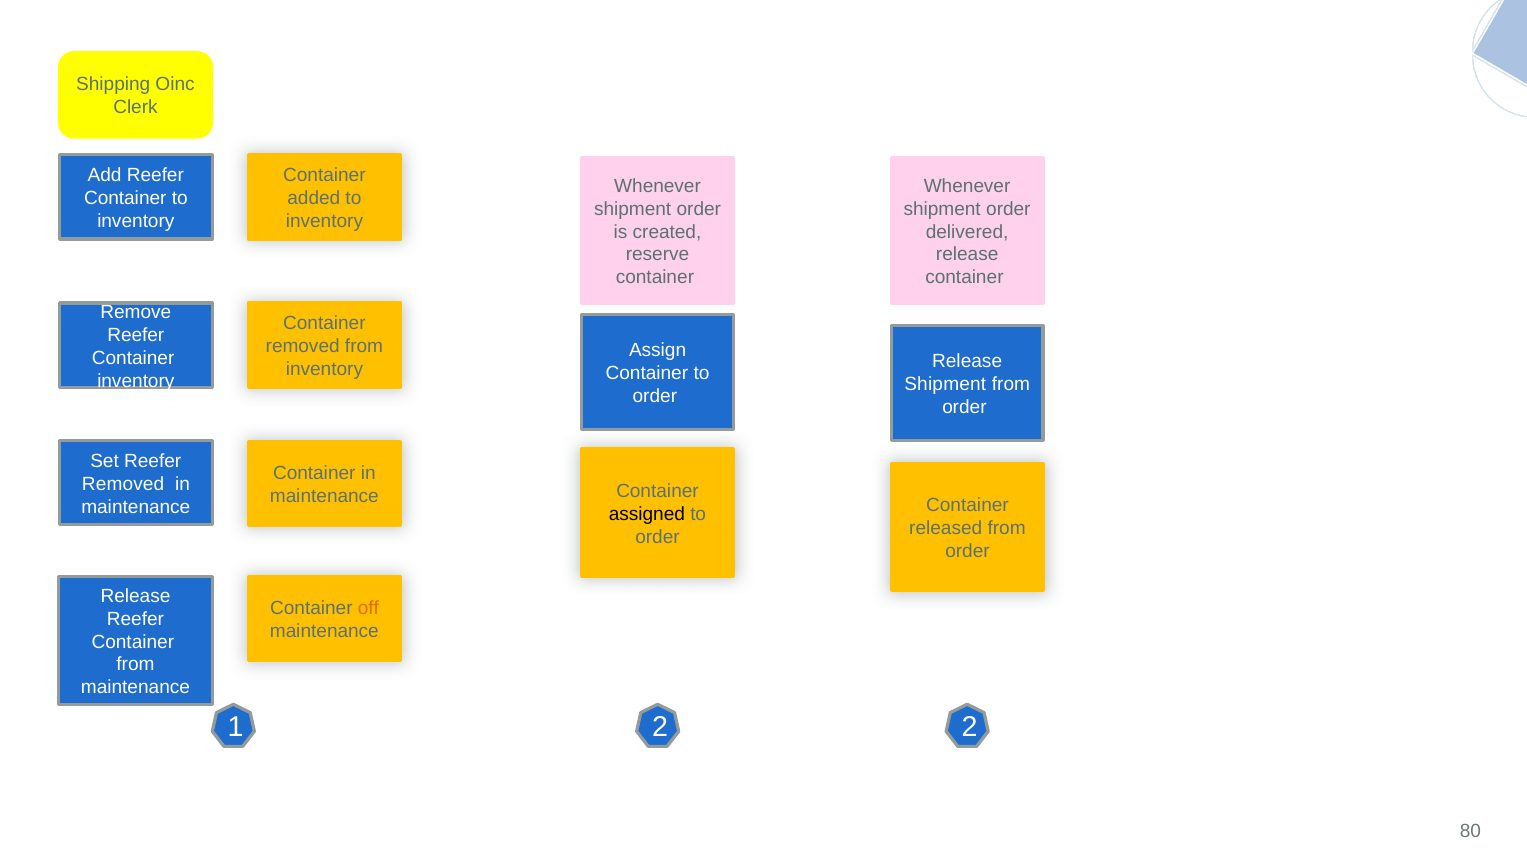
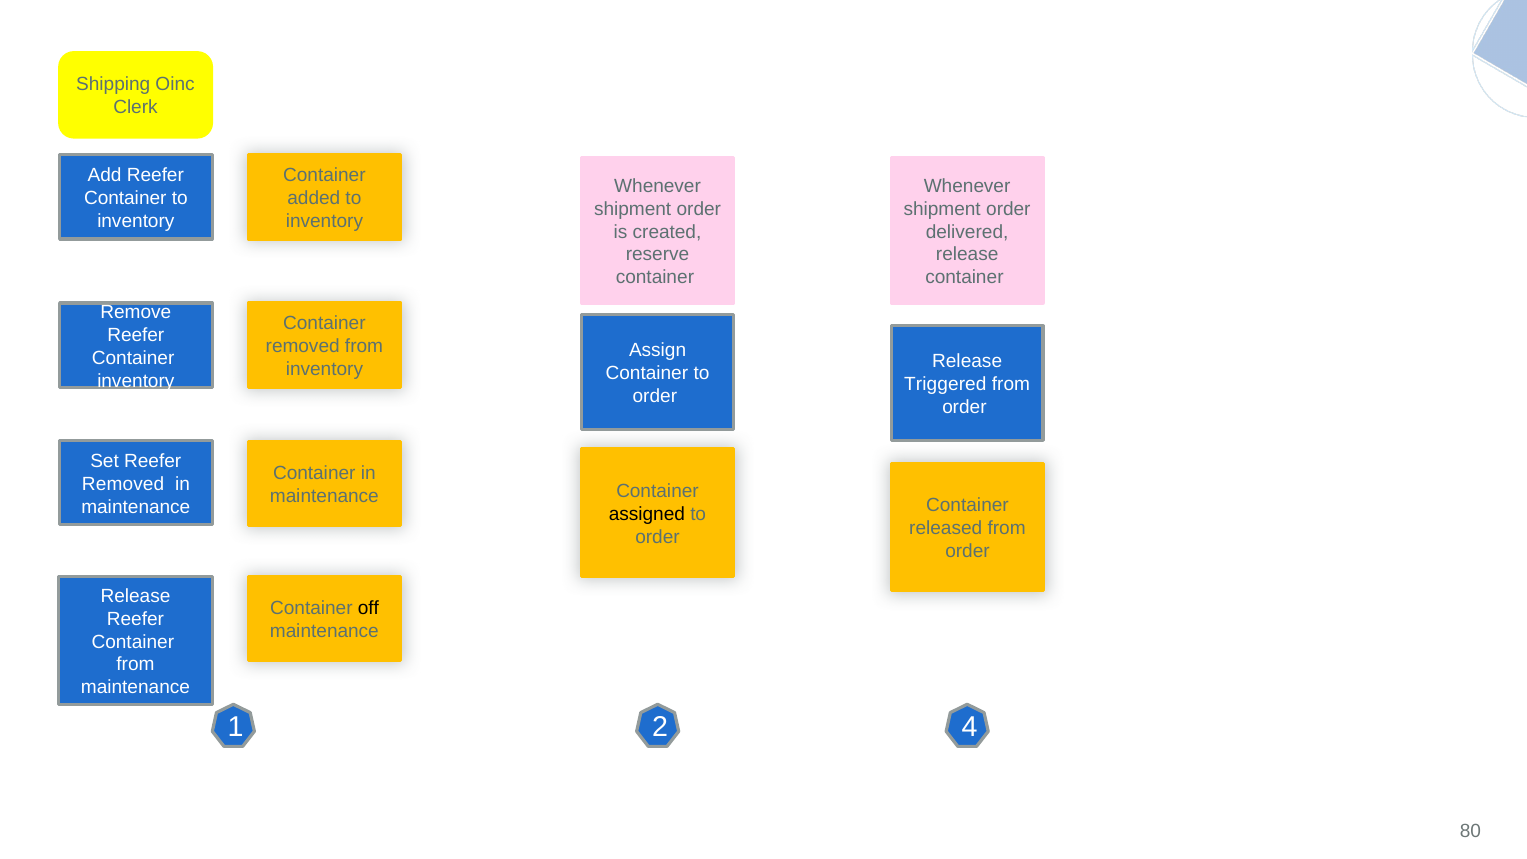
Shipment: Shipment -> Triggered (945, 384)
off colour: orange -> black (368, 609)
2 2: 2 -> 4 (970, 727)
